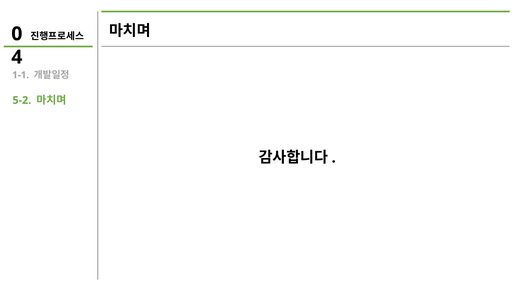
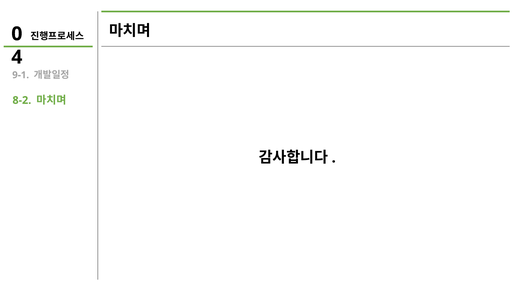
1-1: 1-1 -> 9-1 (21, 75)
5-2: 5-2 -> 8-2 (22, 100)
